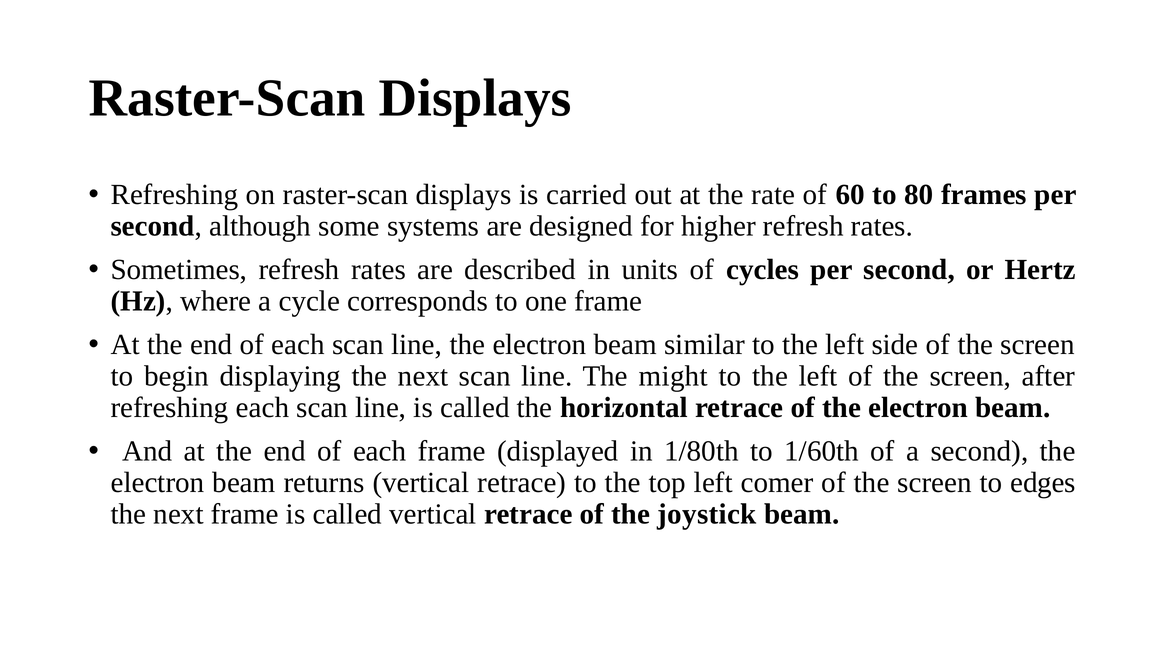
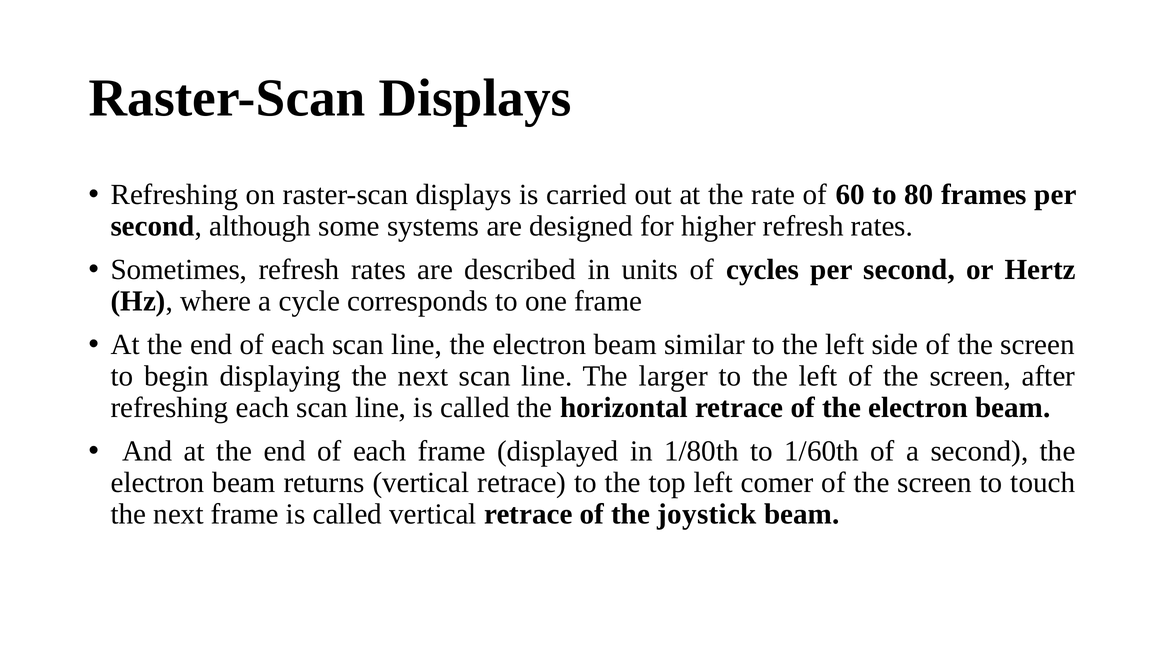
might: might -> larger (673, 376)
edges: edges -> touch (1043, 482)
